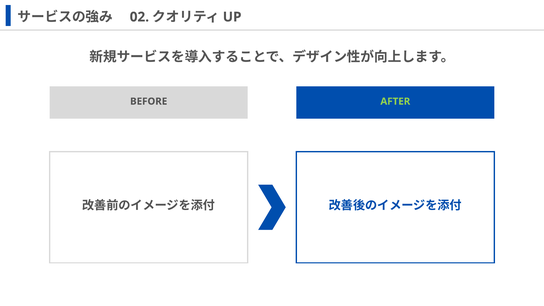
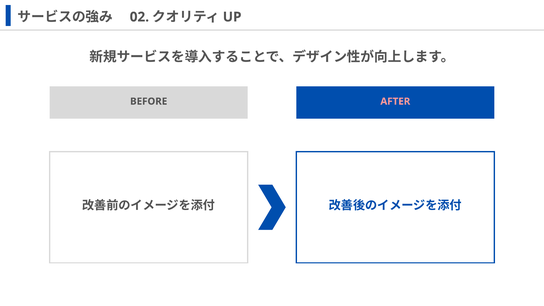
AFTER colour: light green -> pink (395, 101)
